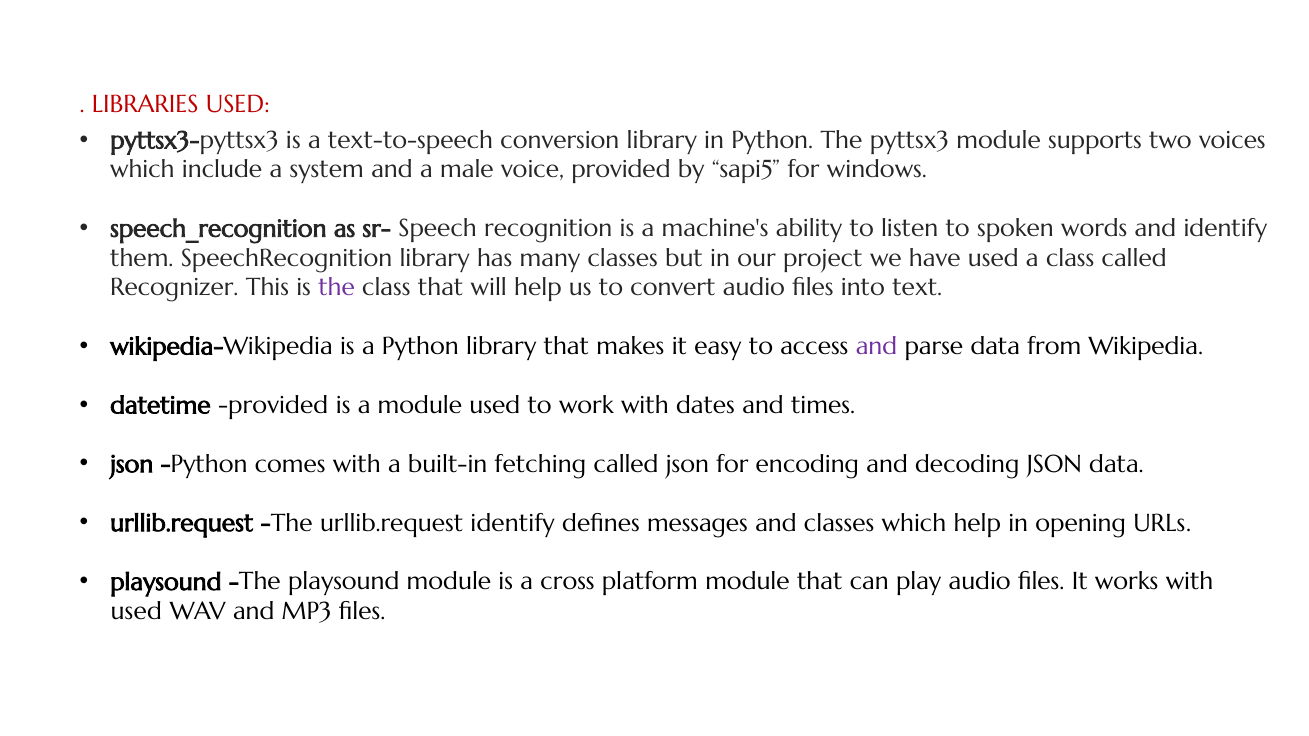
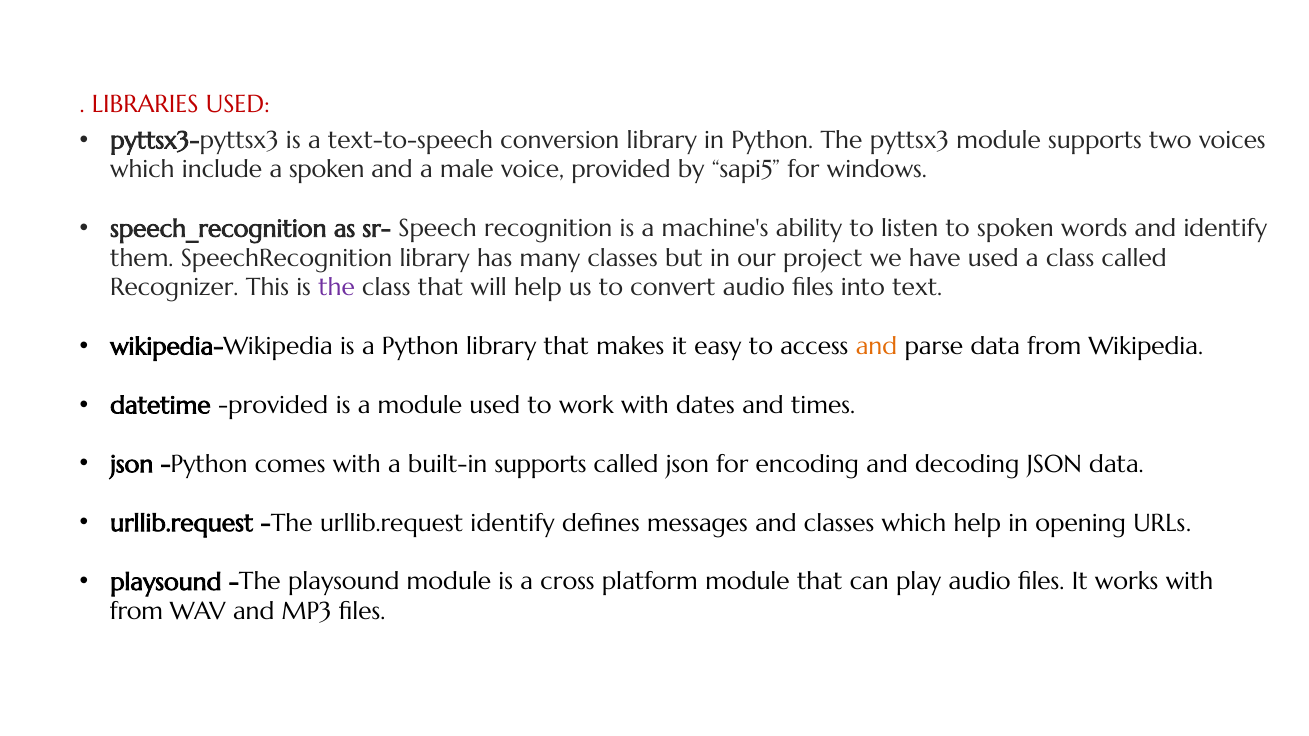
a system: system -> spoken (327, 170)
and colour: purple -> orange (876, 347)
built-in fetching: fetching -> supports (541, 464)
used: used -> from (136, 612)
